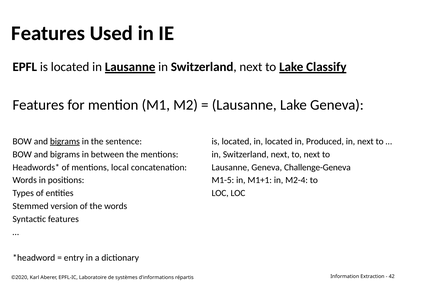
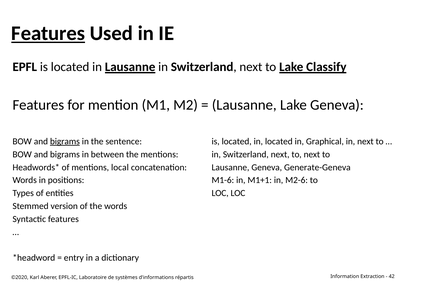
Features underline: none -> present (48, 33)
Produced: Produced -> Graphical (325, 141)
Challenge-Geneva: Challenge-Geneva -> Generate-Geneva (317, 167)
M1-5: M1-5 -> M1-6 (223, 180)
M2-4: M2-4 -> M2-6 (297, 180)
